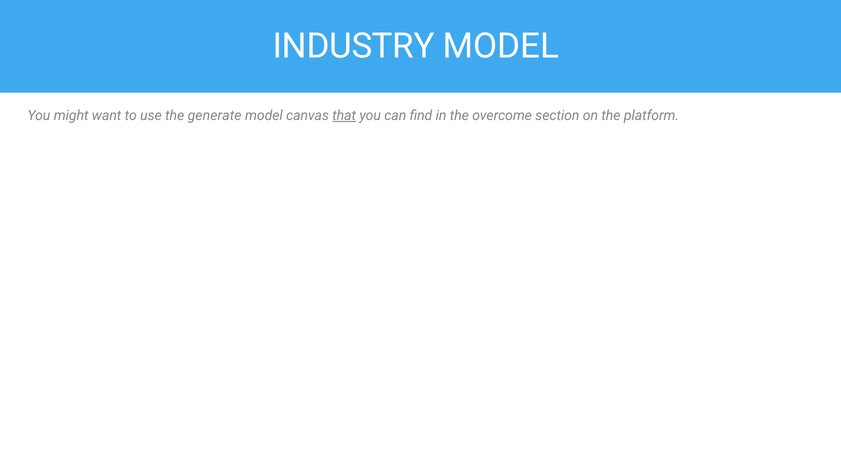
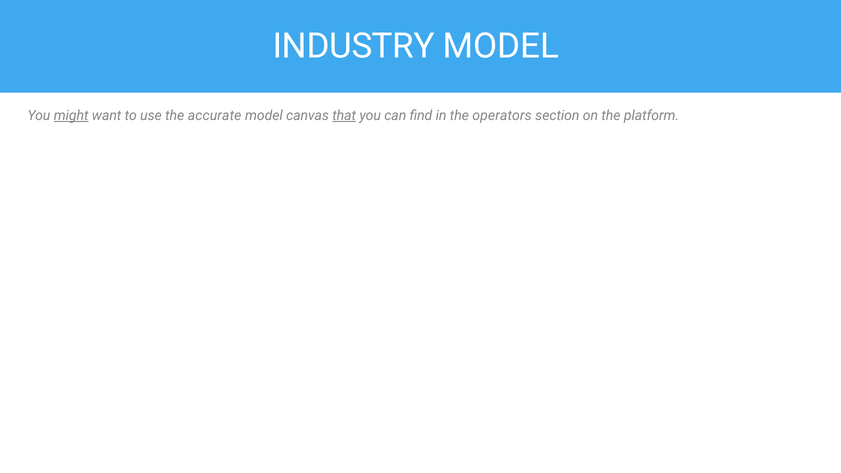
might underline: none -> present (71, 116)
generate: generate -> accurate (215, 116)
overcome: overcome -> operators (502, 116)
